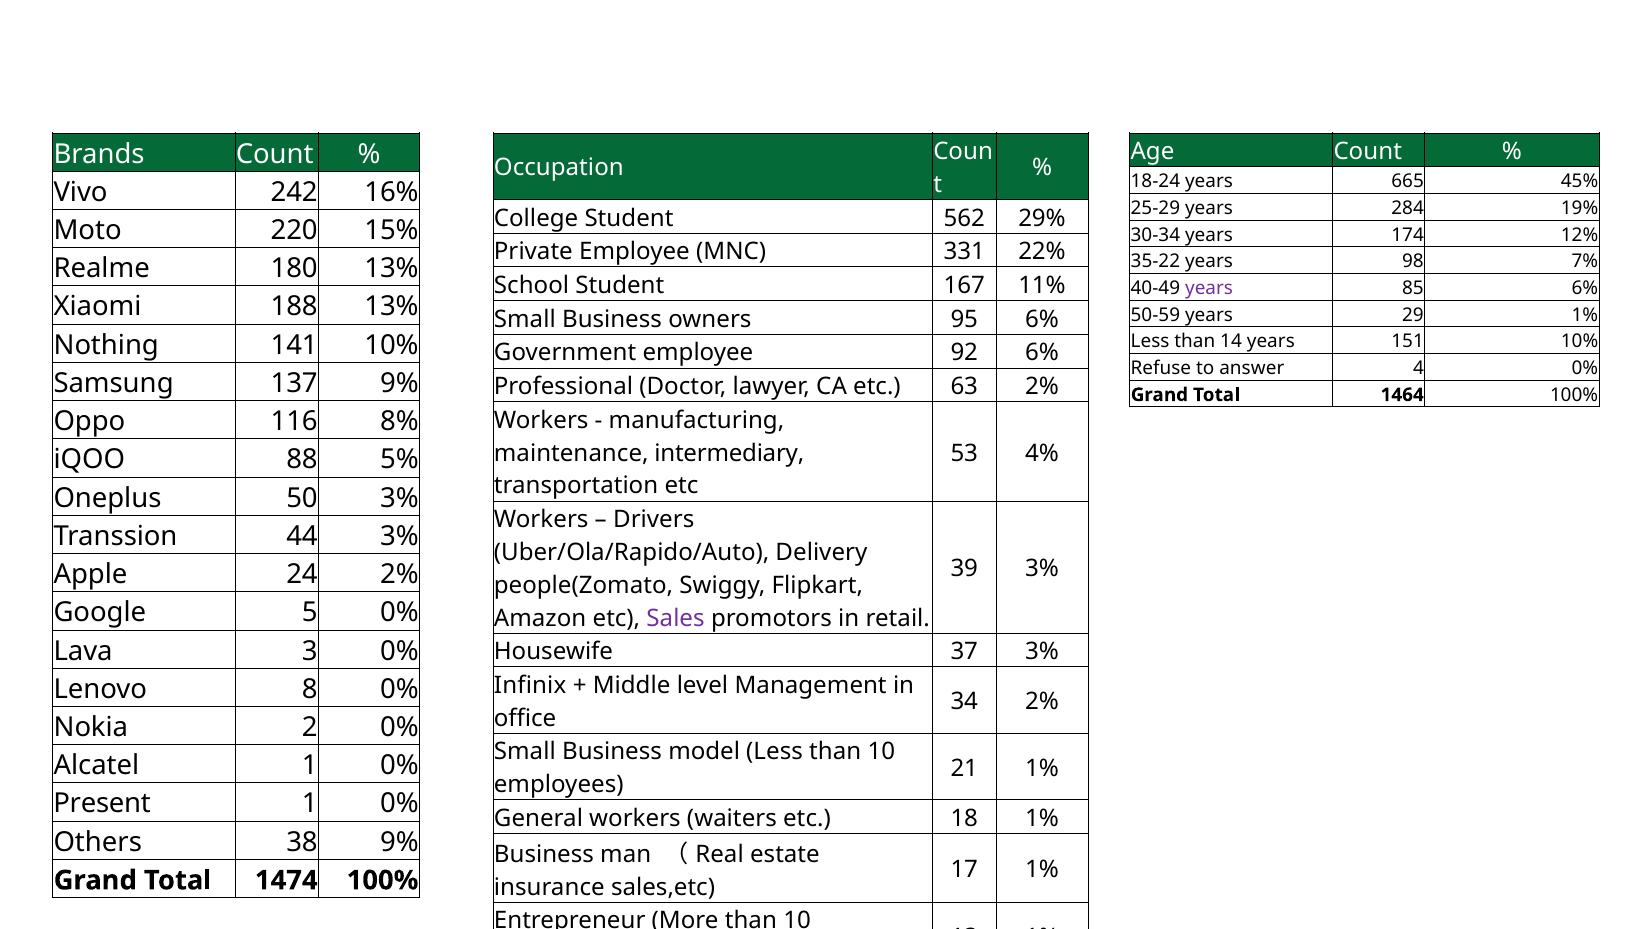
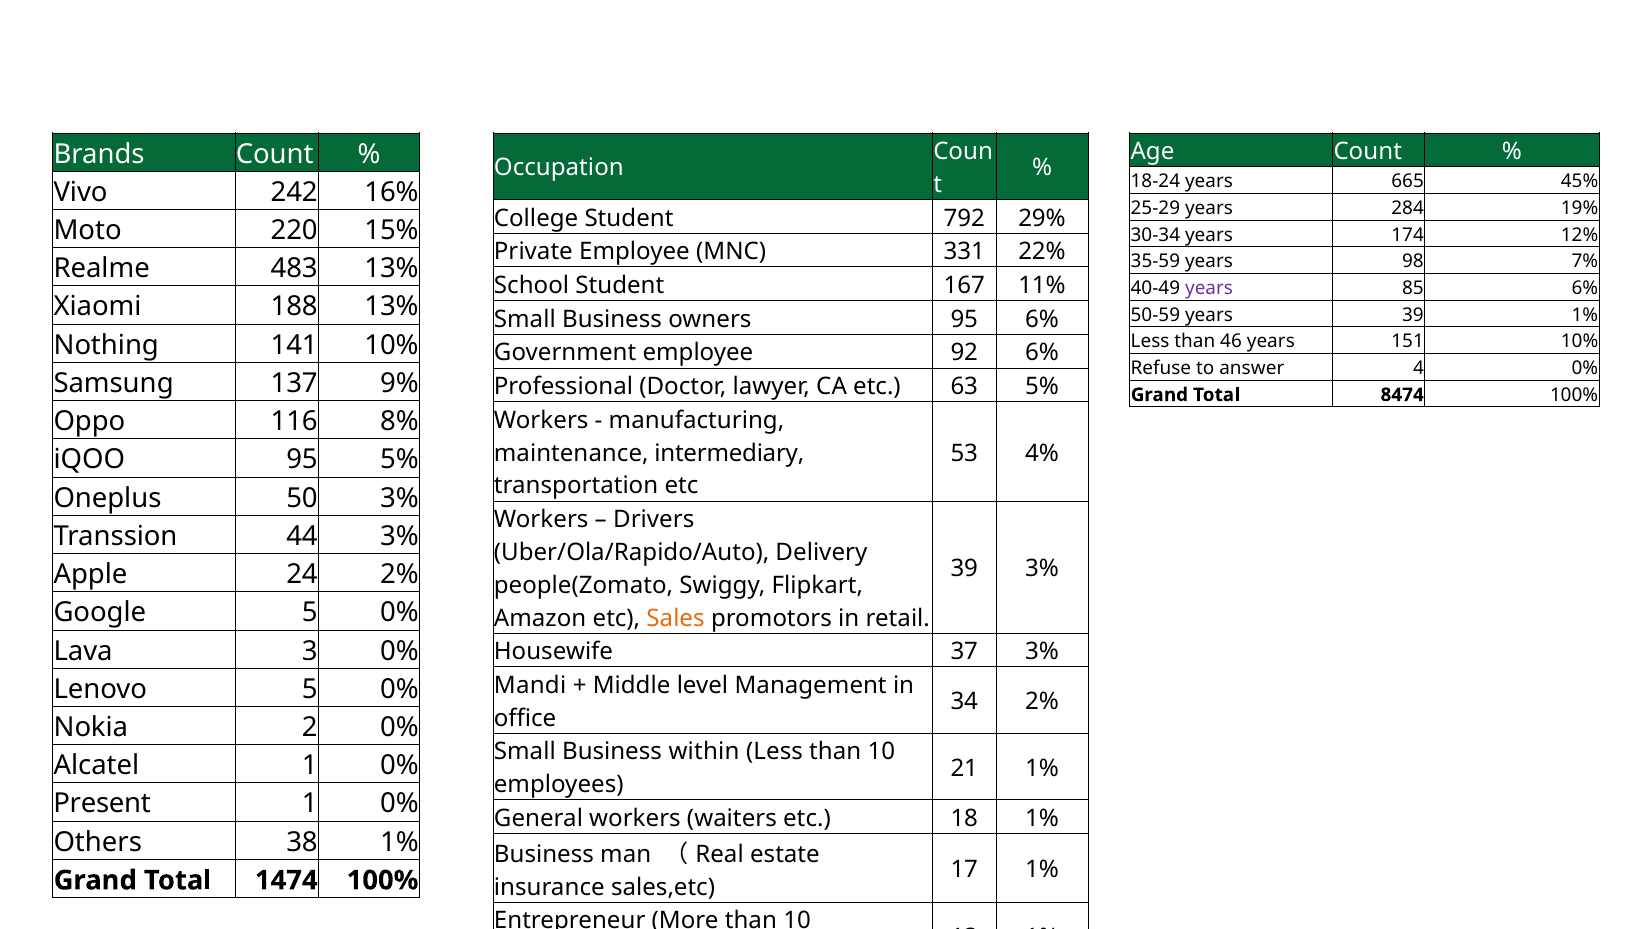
562: 562 -> 792 (964, 218)
35-22: 35-22 -> 35-59 (1155, 262)
180: 180 -> 483 (294, 269)
years 29: 29 -> 39 (1413, 315)
14: 14 -> 46 (1231, 342)
63 2%: 2% -> 5% (1042, 387)
1464: 1464 -> 8474 (1402, 395)
iQOO 88: 88 -> 95 (302, 460)
Sales colour: purple -> orange (676, 618)
Infinix: Infinix -> Mandi (530, 686)
Lenovo 8: 8 -> 5 (310, 689)
model: model -> within (704, 752)
38 9%: 9% -> 1% (399, 842)
